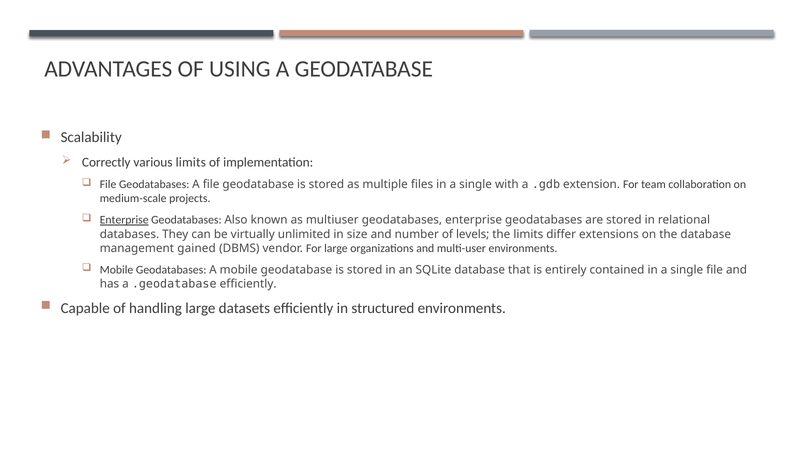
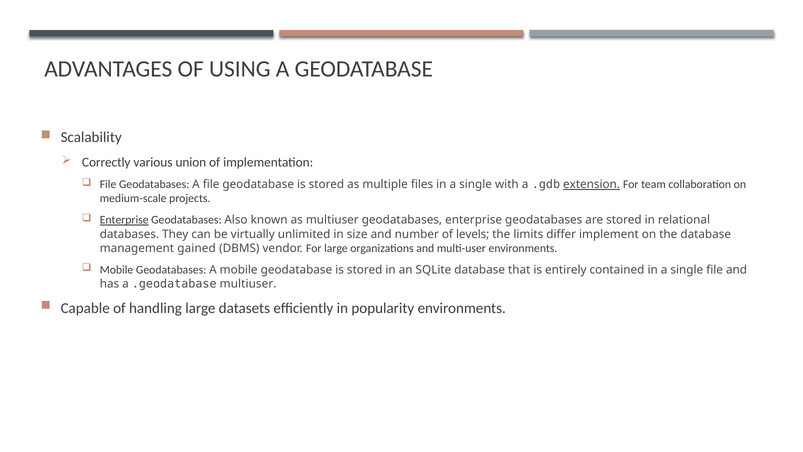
various limits: limits -> union (191, 162)
extension underline: none -> present (592, 184)
extensions: extensions -> implement (609, 234)
.geodatabase efficiently: efficiently -> multiuser (248, 284)
structured: structured -> popularity (383, 308)
